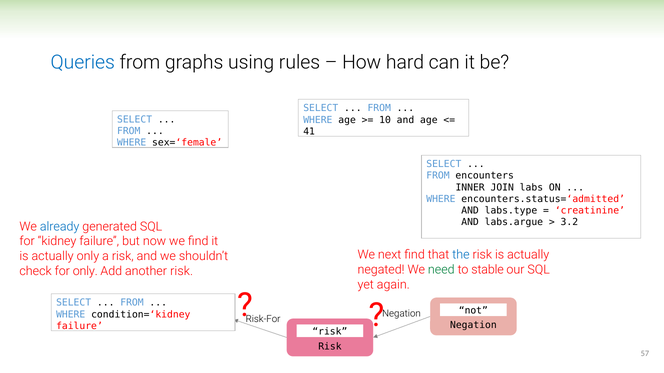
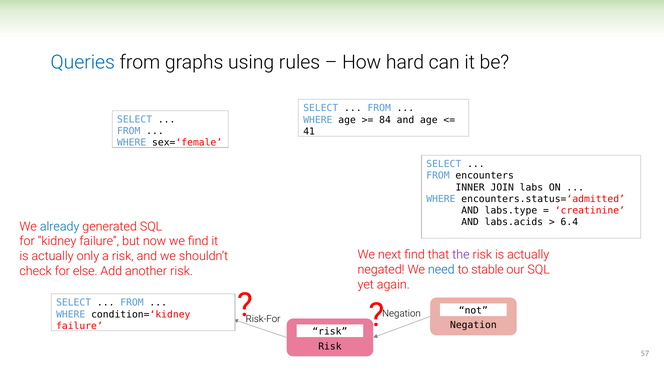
10: 10 -> 84 (385, 120)
labs.argue: labs.argue -> labs.acids (514, 222)
3.2: 3.2 -> 6.4 (569, 222)
the colour: blue -> purple (461, 255)
need colour: green -> blue (441, 270)
for only: only -> else (85, 272)
